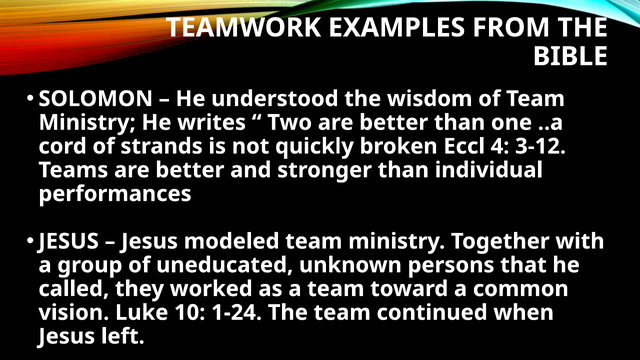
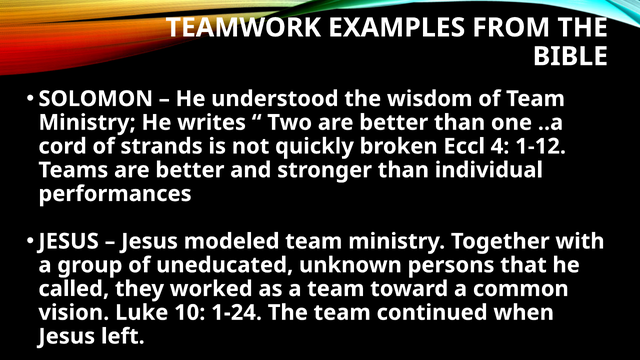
3-12: 3-12 -> 1-12 (541, 146)
